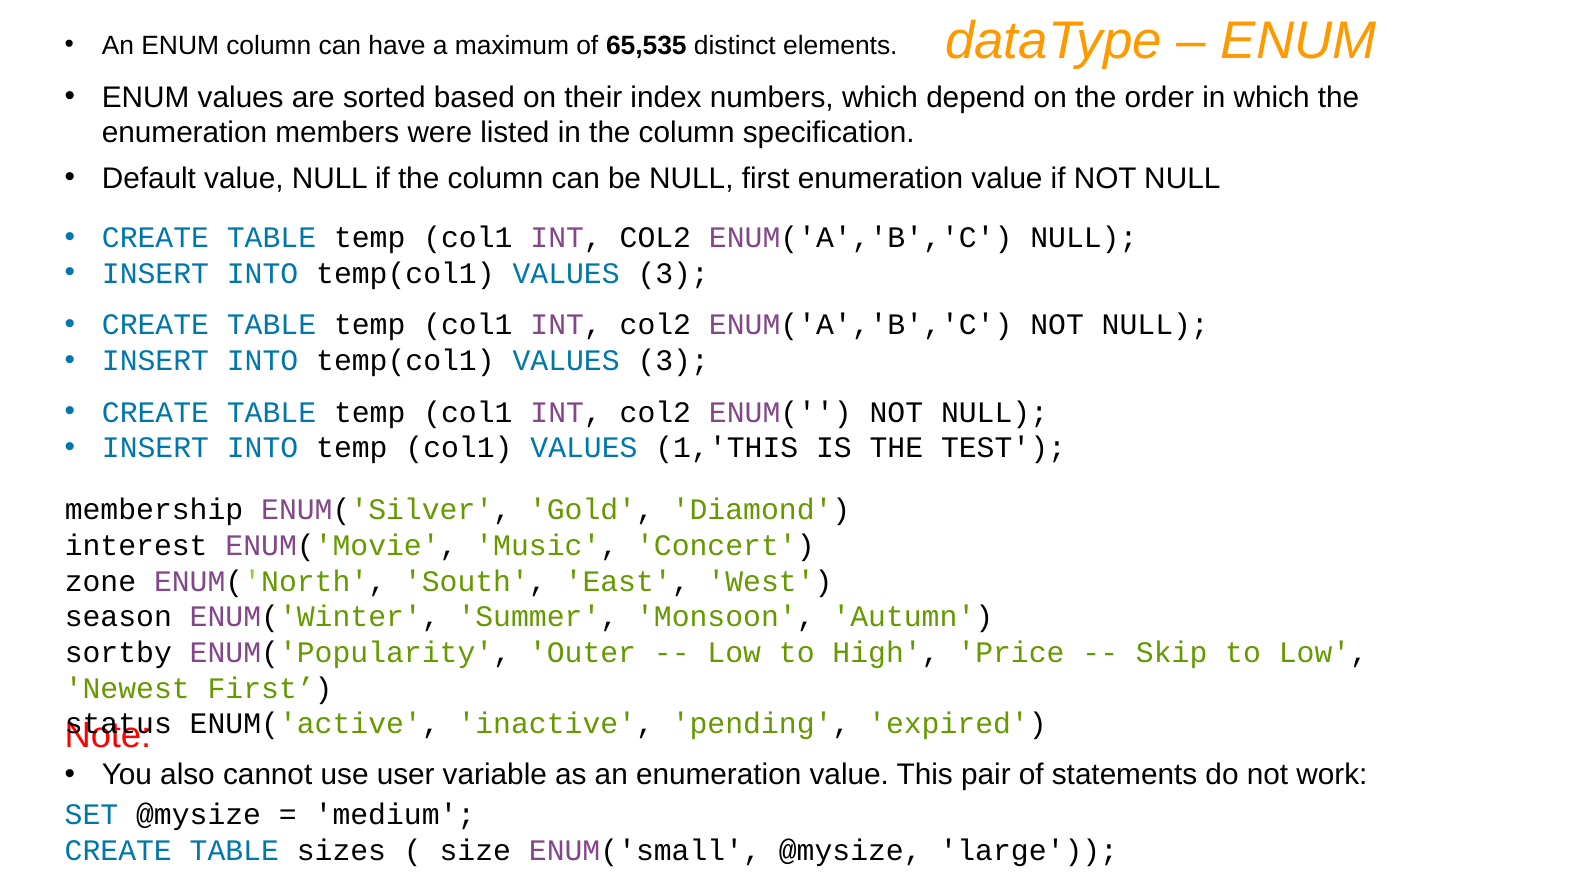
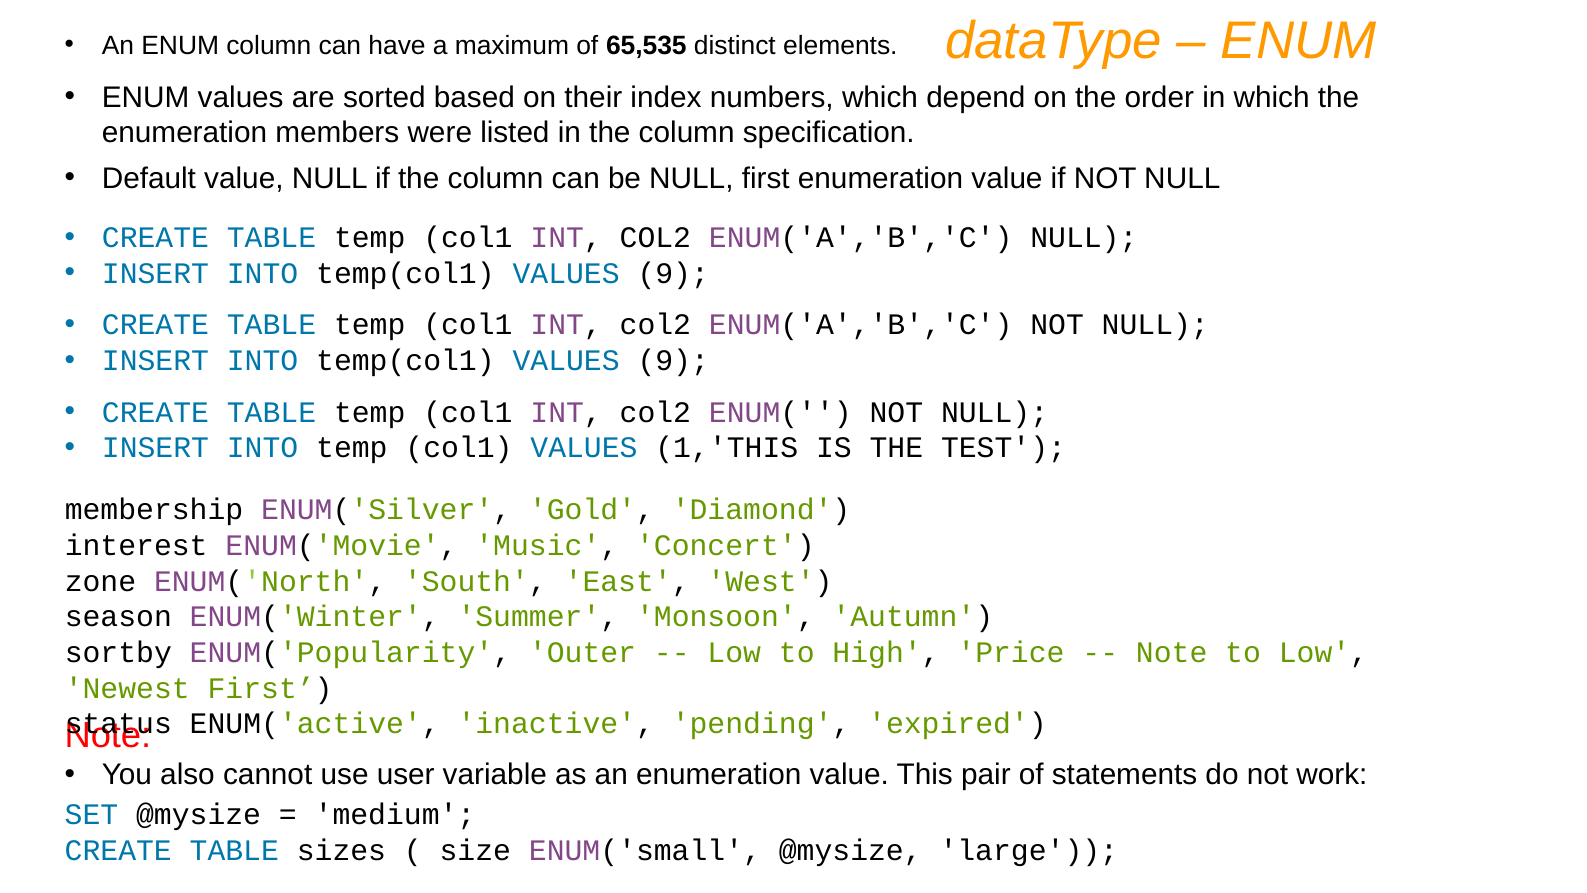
3: 3 -> 9 (673, 273)
3: 3 -> 9 (673, 361)
Skip: Skip -> Note (1172, 652)
